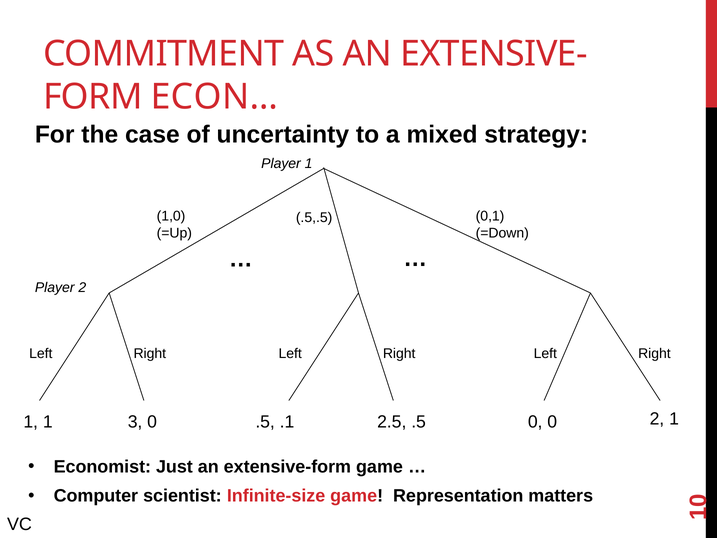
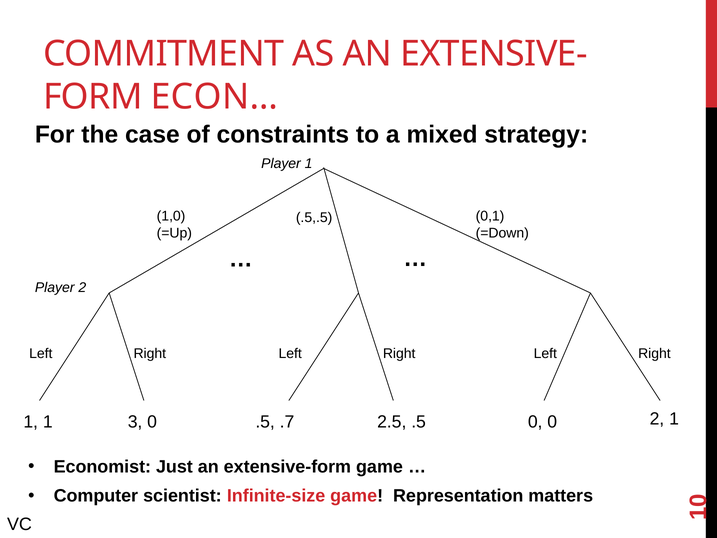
uncertainty: uncertainty -> constraints (283, 135)
.1: .1 -> .7 (287, 422)
